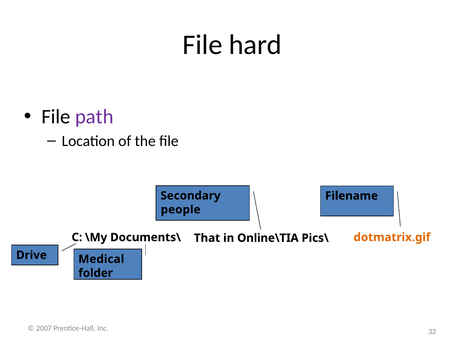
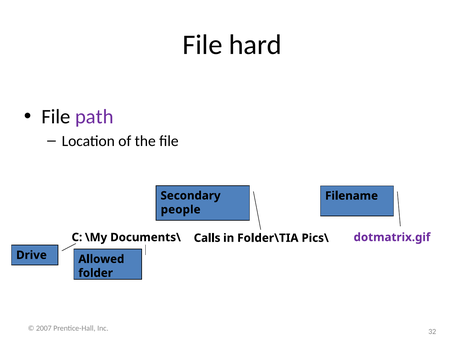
That: That -> Calls (207, 238)
Online\TIA: Online\TIA -> Folder\TIA (268, 238)
dotmatrix.gif colour: orange -> purple (392, 237)
Medical: Medical -> Allowed (101, 259)
